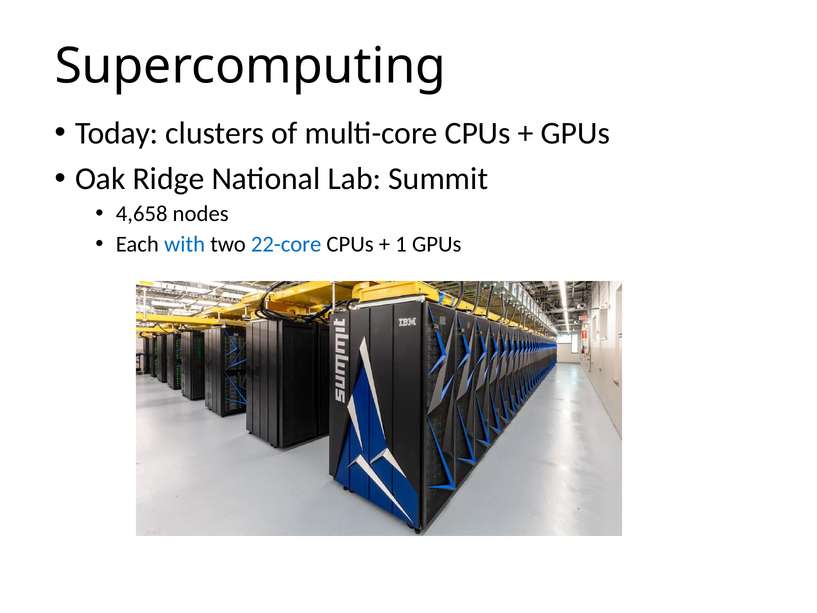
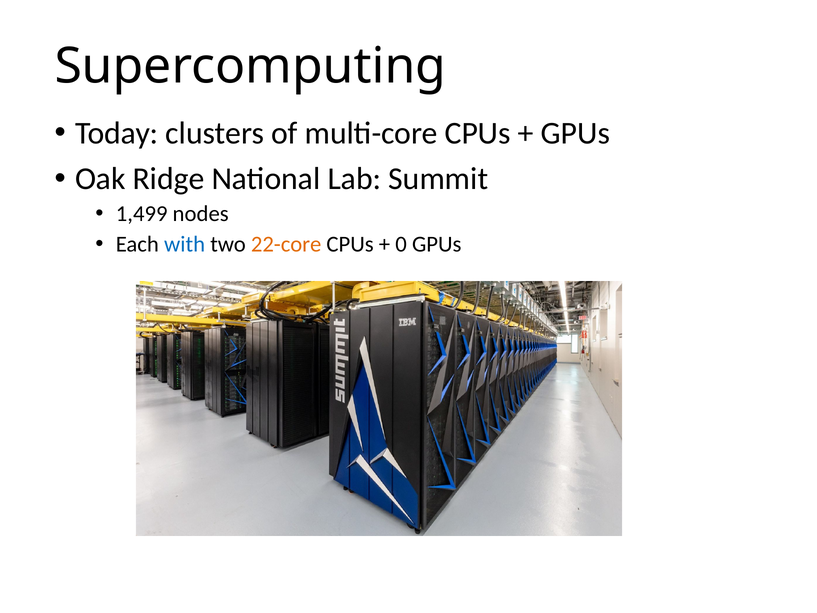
4,658: 4,658 -> 1,499 (142, 214)
22-core colour: blue -> orange (286, 244)
1: 1 -> 0 (401, 244)
